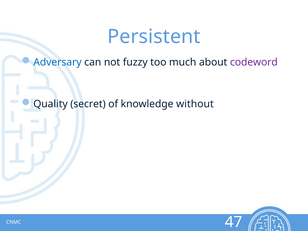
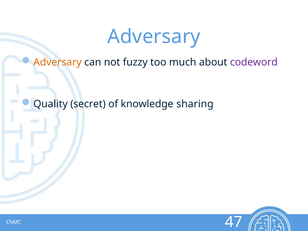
Persistent: Persistent -> Adversary (154, 37)
Adversary colour: blue -> orange (57, 62)
without: without -> sharing (195, 104)
